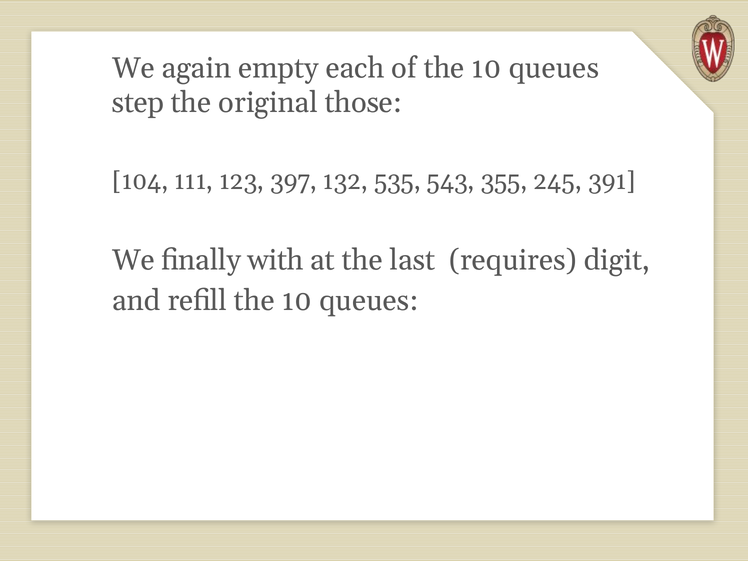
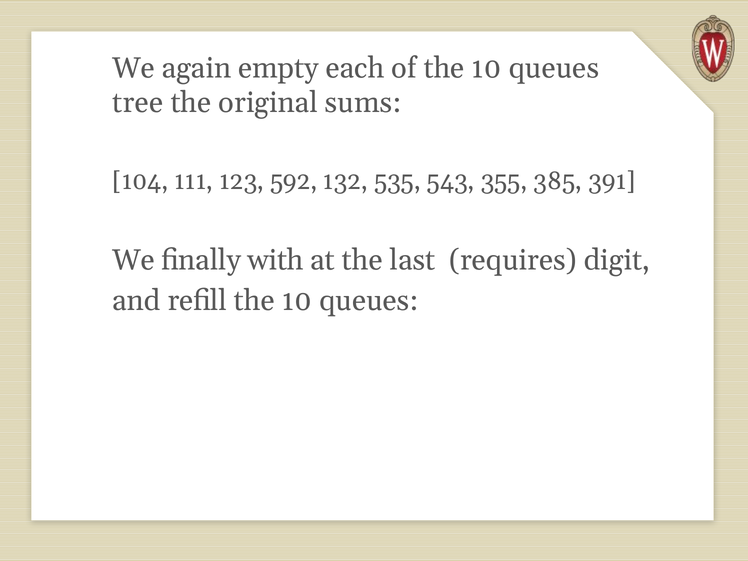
step: step -> tree (138, 103)
those: those -> sums (363, 103)
397: 397 -> 592 (294, 181)
245: 245 -> 385 (558, 181)
